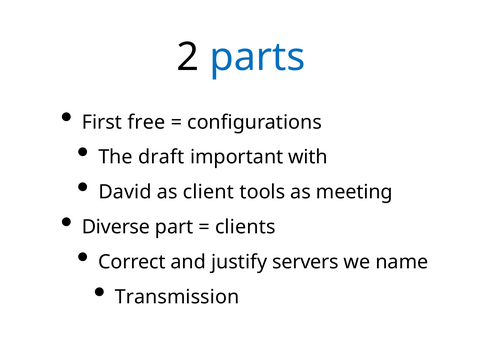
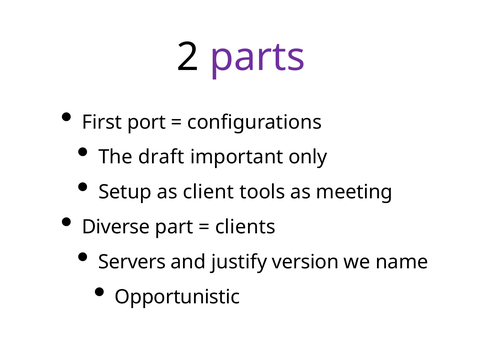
parts colour: blue -> purple (257, 57)
free: free -> port (146, 122)
with: with -> only (308, 157)
David: David -> Setup (125, 192)
Correct: Correct -> Servers (132, 262)
servers: servers -> version (305, 262)
Transmission: Transmission -> Opportunistic (177, 297)
